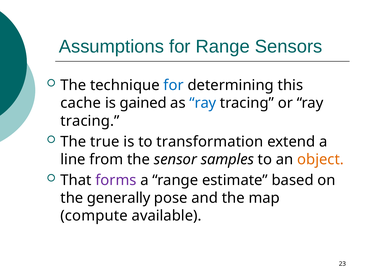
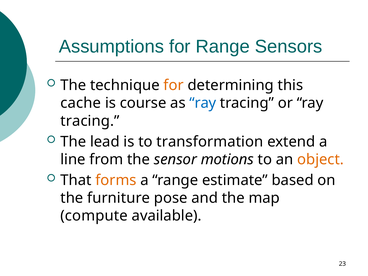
for colour: blue -> orange (174, 85)
gained: gained -> course (143, 103)
true: true -> lead (105, 142)
samples: samples -> motions (227, 159)
forms colour: purple -> orange (116, 180)
generally: generally -> furniture (119, 198)
